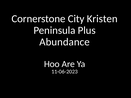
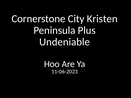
Abundance: Abundance -> Undeniable (65, 42)
